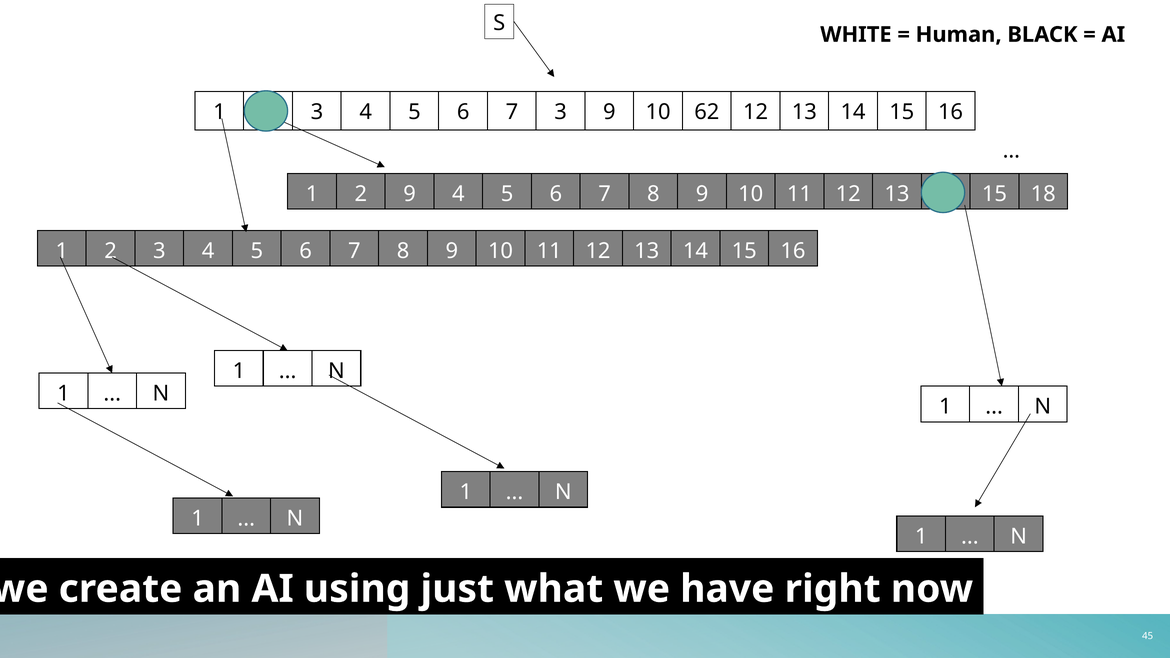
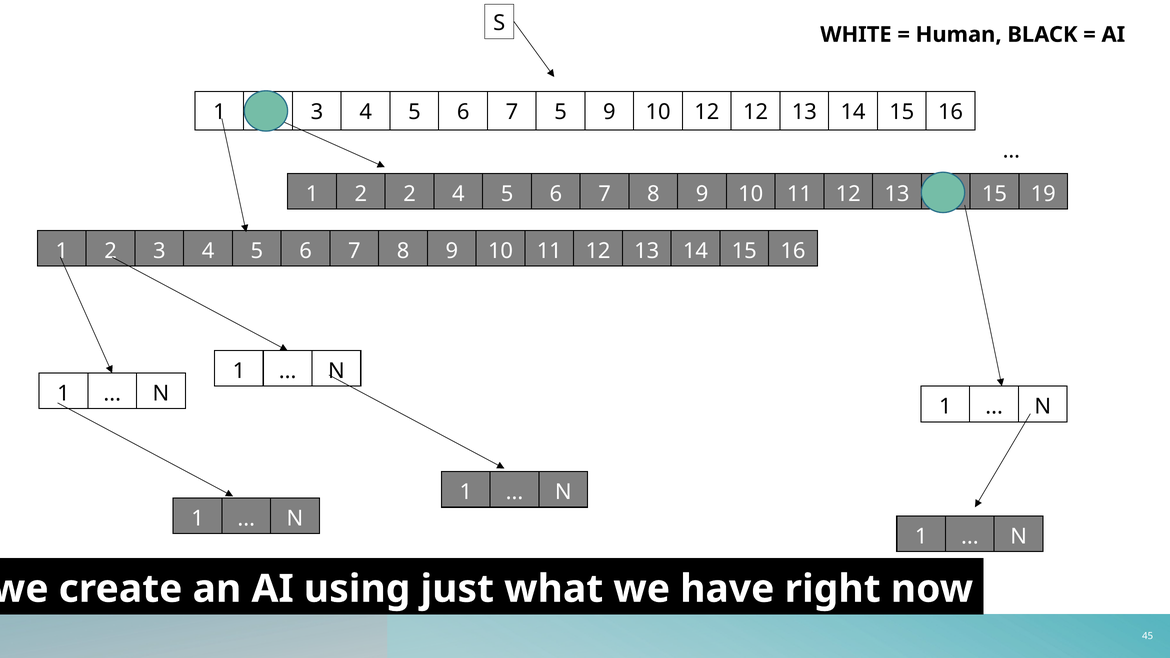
7 3: 3 -> 5 (561, 112)
10 62: 62 -> 12 (707, 112)
2 9: 9 -> 2 (410, 194)
18: 18 -> 19 (1043, 194)
